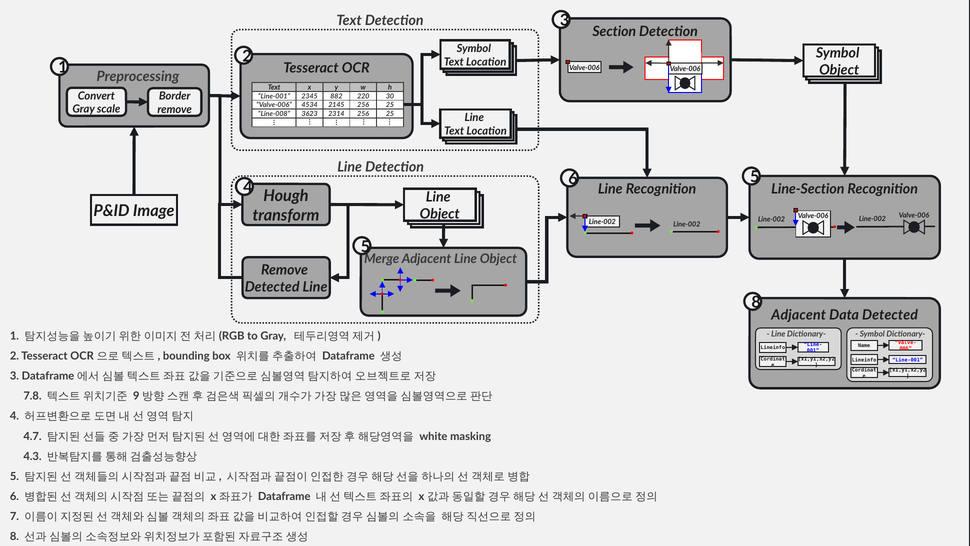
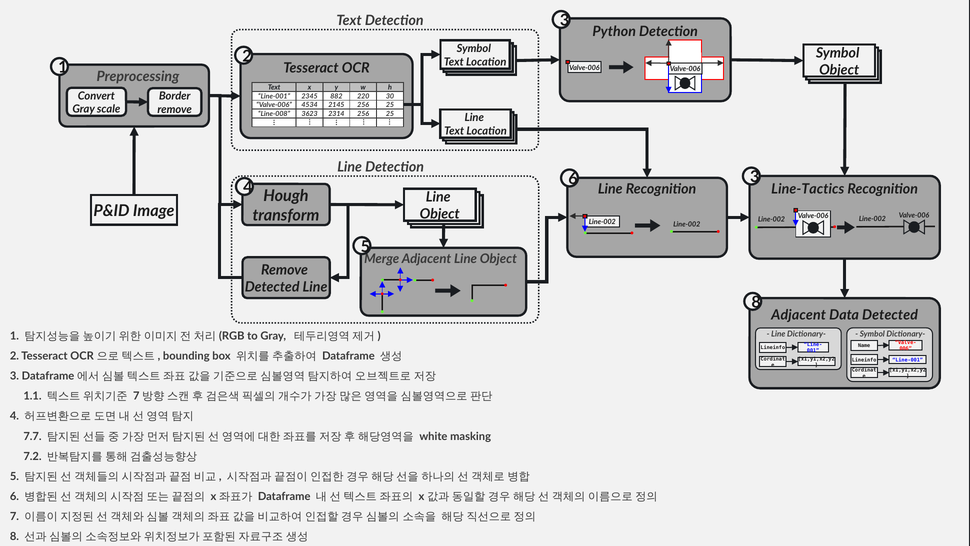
Section: Section -> Python (614, 32)
6 5: 5 -> 3 (755, 177)
Line-Section: Line-Section -> Line-Tactics (808, 189)
7.8: 7.8 -> 1.1 (32, 396)
9: 9 -> 7 (136, 396)
4.7: 4.7 -> 7.7 (32, 436)
4.3: 4.3 -> 7.2 (32, 456)
